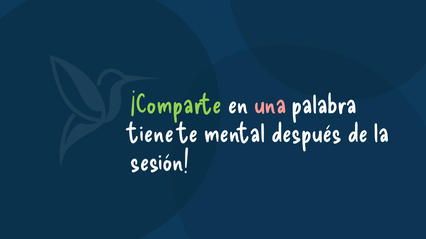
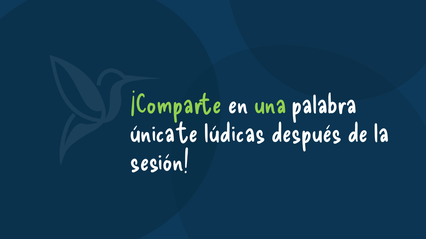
una colour: pink -> light green (270, 105)
tiene: tiene -> única (152, 134)
mental: mental -> lúdicas (235, 134)
